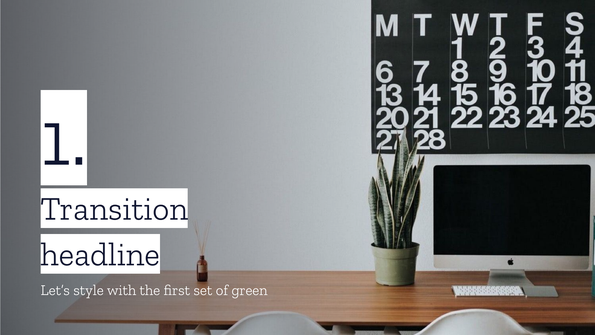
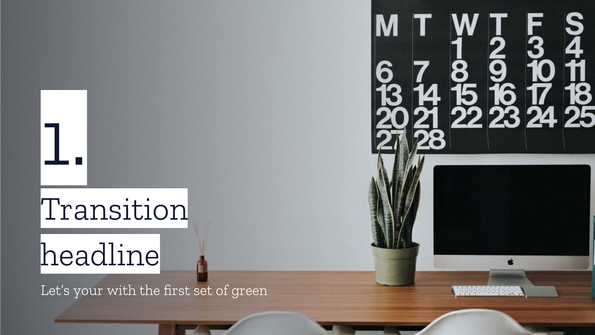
style: style -> your (89, 290)
